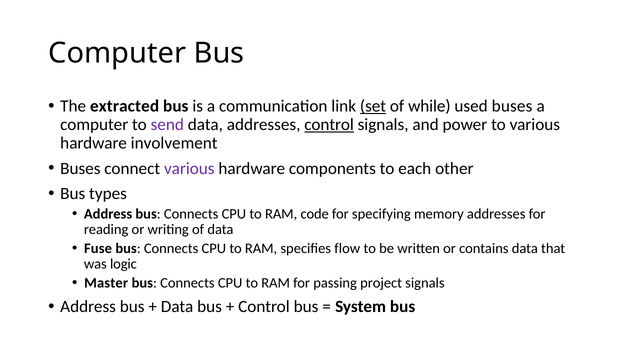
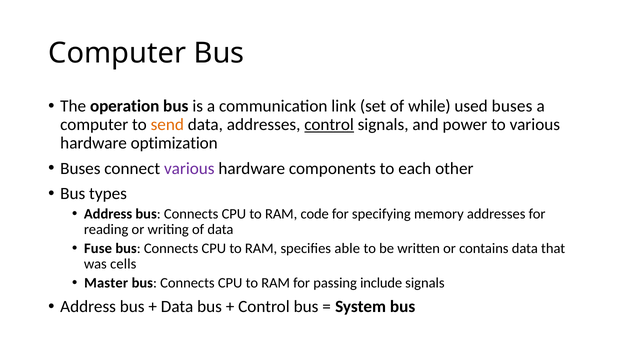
extracted: extracted -> operation (125, 106)
set underline: present -> none (373, 106)
send colour: purple -> orange (167, 125)
involvement: involvement -> optimization (174, 144)
flow: flow -> able (347, 249)
logic: logic -> cells (123, 265)
project: project -> include (381, 284)
